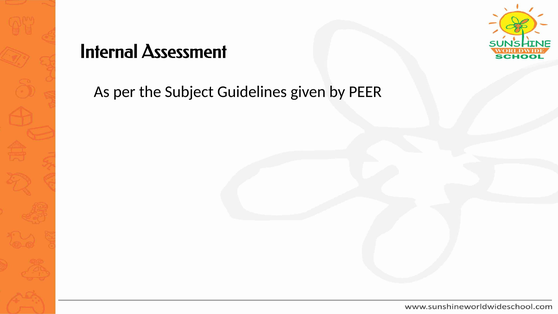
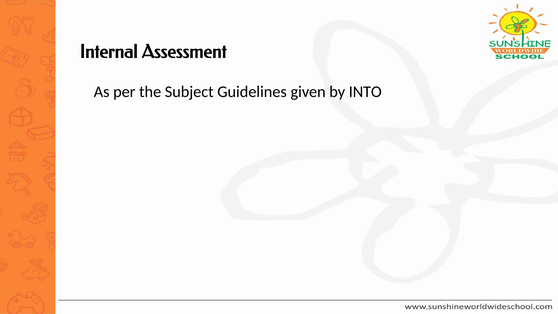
PEER: PEER -> INTO (365, 92)
